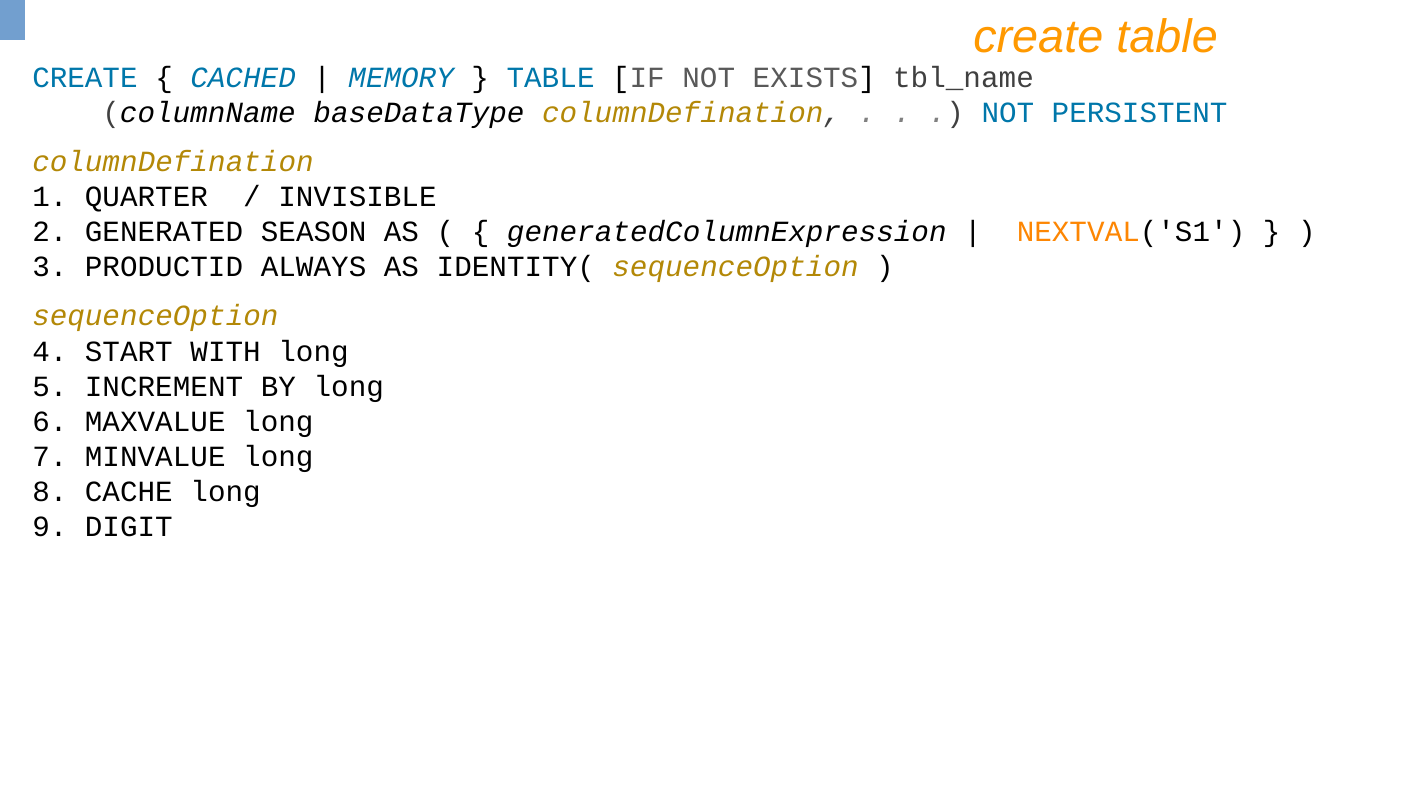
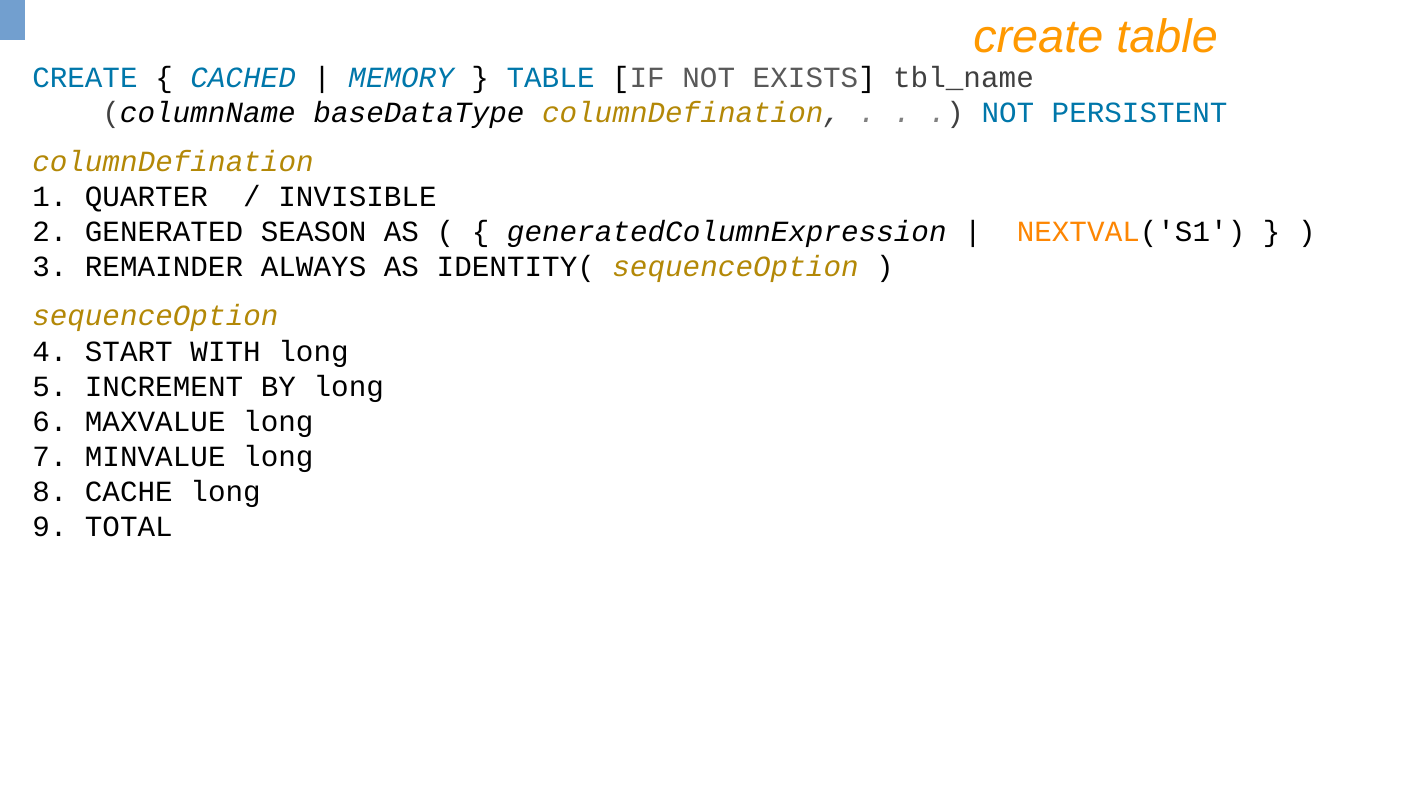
PRODUCTID: PRODUCTID -> REMAINDER (164, 267)
DIGIT: DIGIT -> TOTAL (129, 527)
